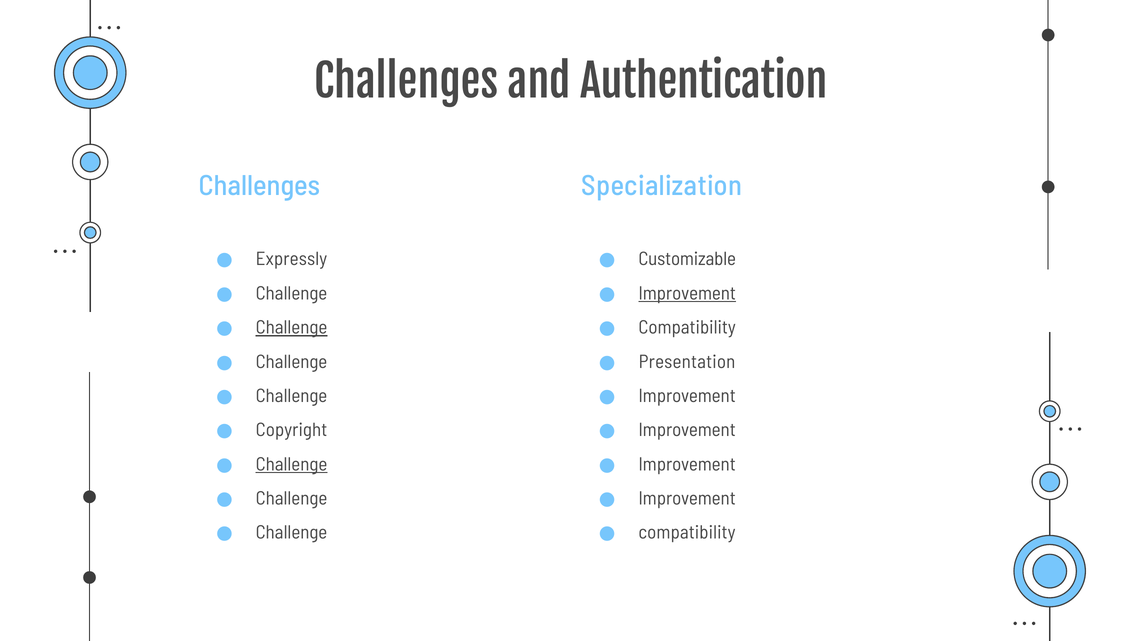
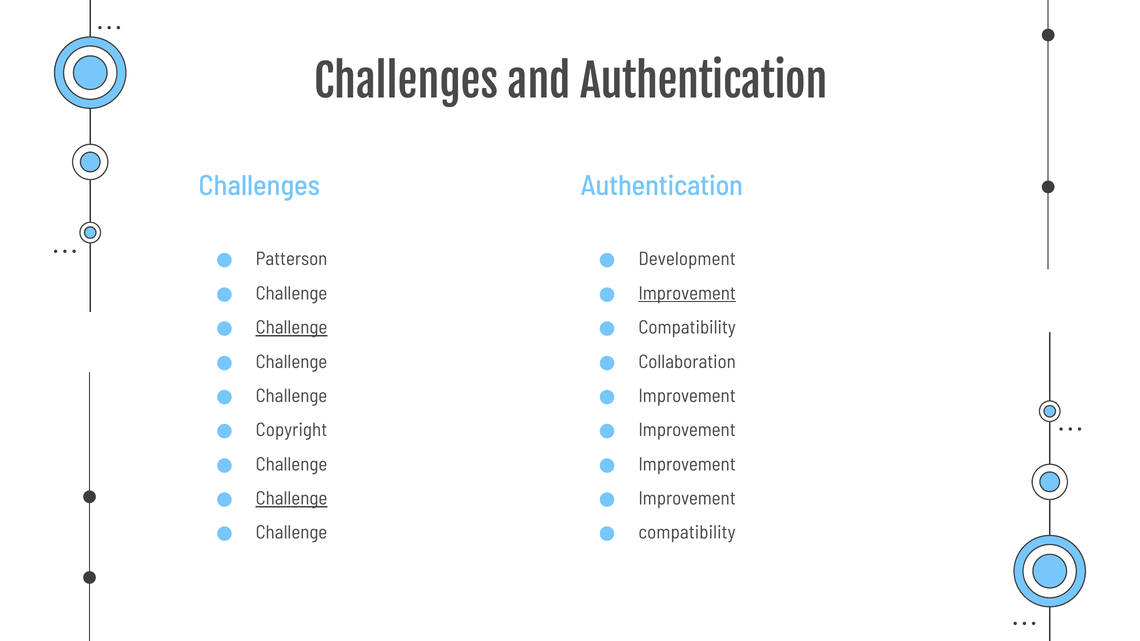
Specialization: Specialization -> Authentication (662, 186)
Expressly: Expressly -> Patterson (292, 259)
Customizable: Customizable -> Development (687, 259)
Presentation: Presentation -> Collaboration (687, 362)
Challenge underline: present -> none (292, 465)
Challenge underline: none -> present (292, 499)
